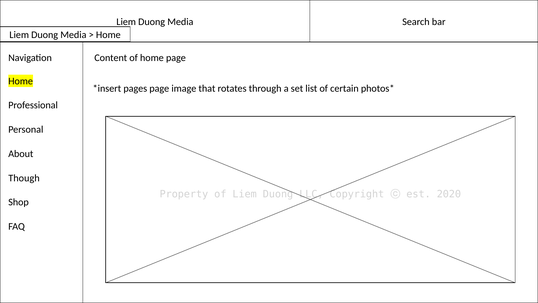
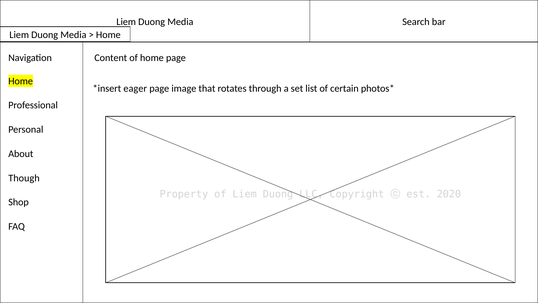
pages: pages -> eager (135, 88)
